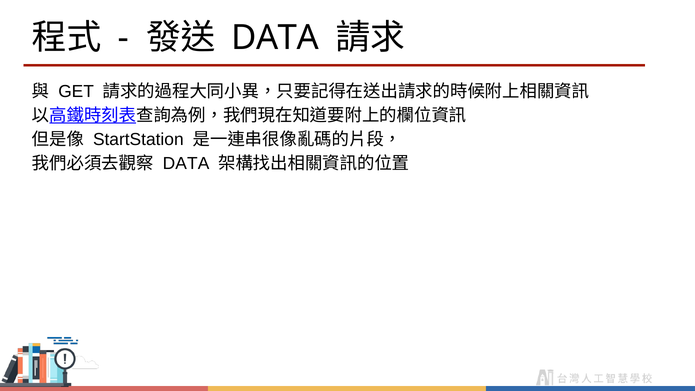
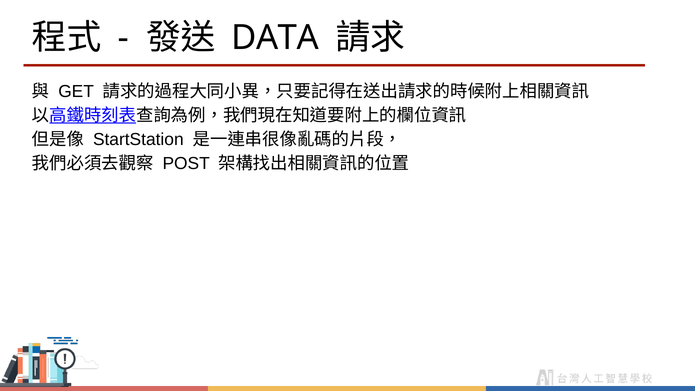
DATA: DATA -> POST (186, 163)
